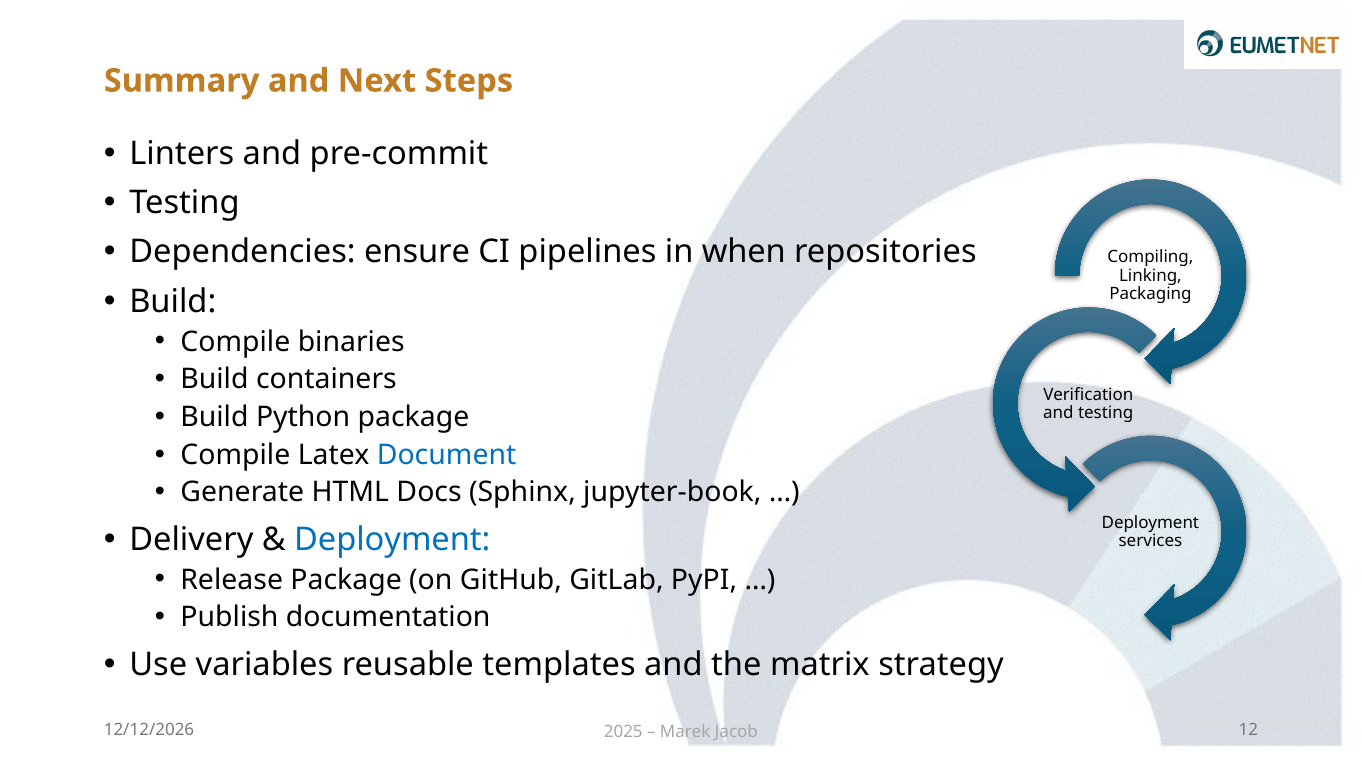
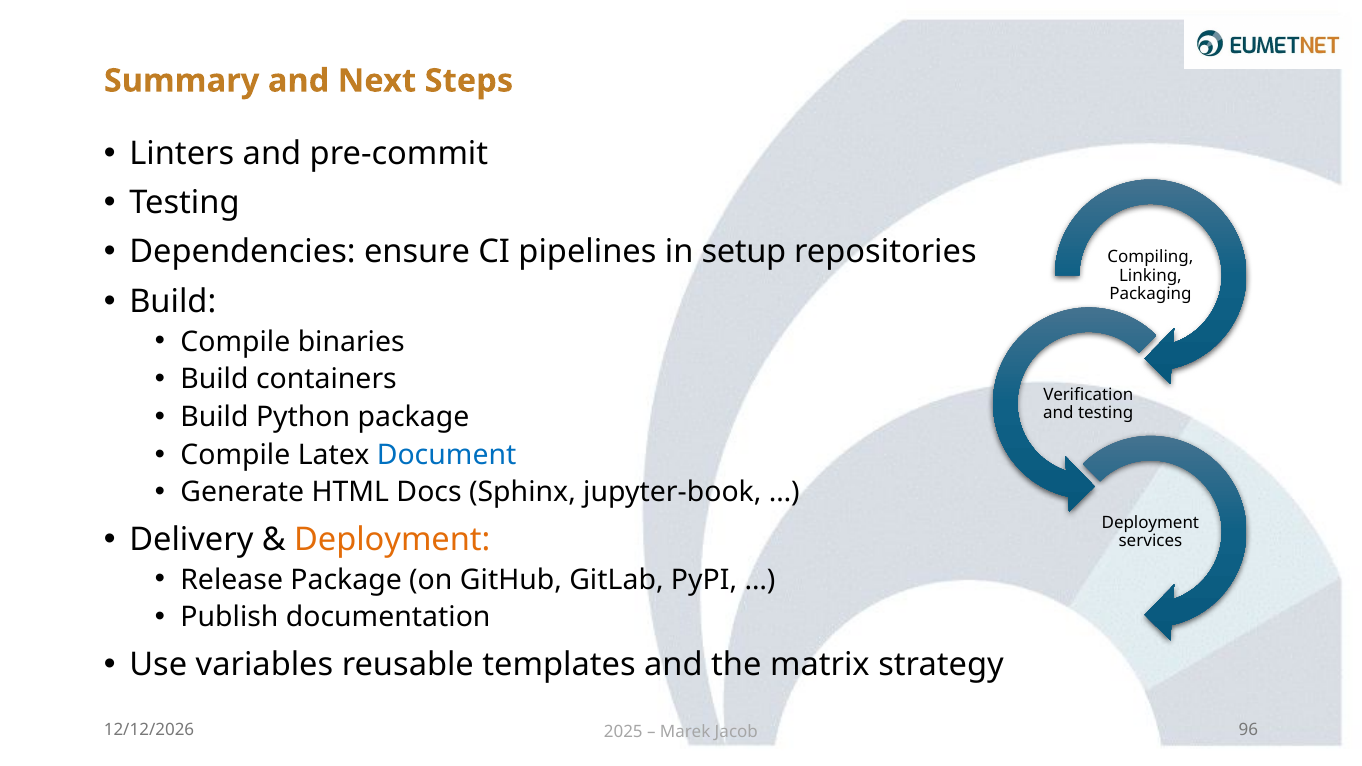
when: when -> setup (744, 252)
Deployment colour: blue -> orange (392, 540)
12: 12 -> 96 (1248, 730)
